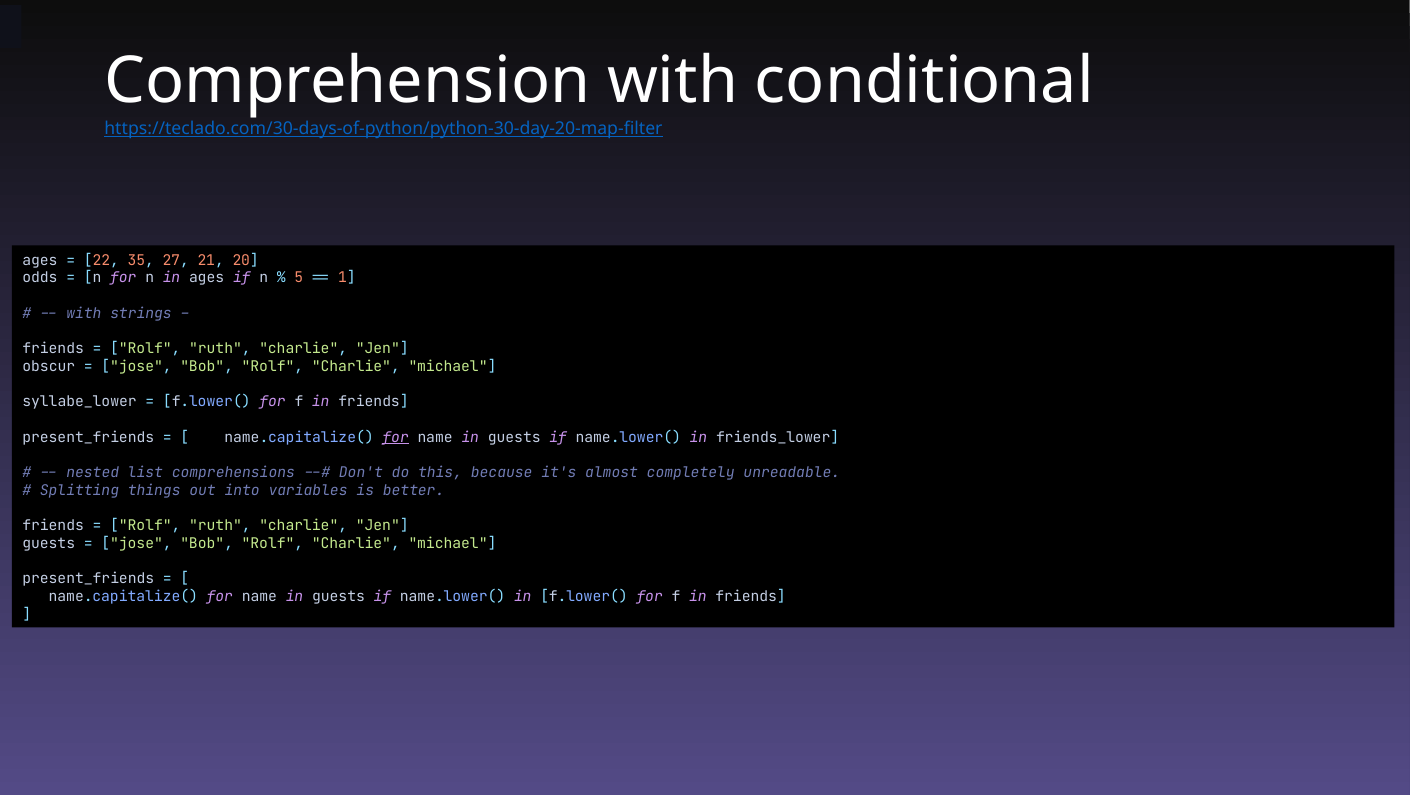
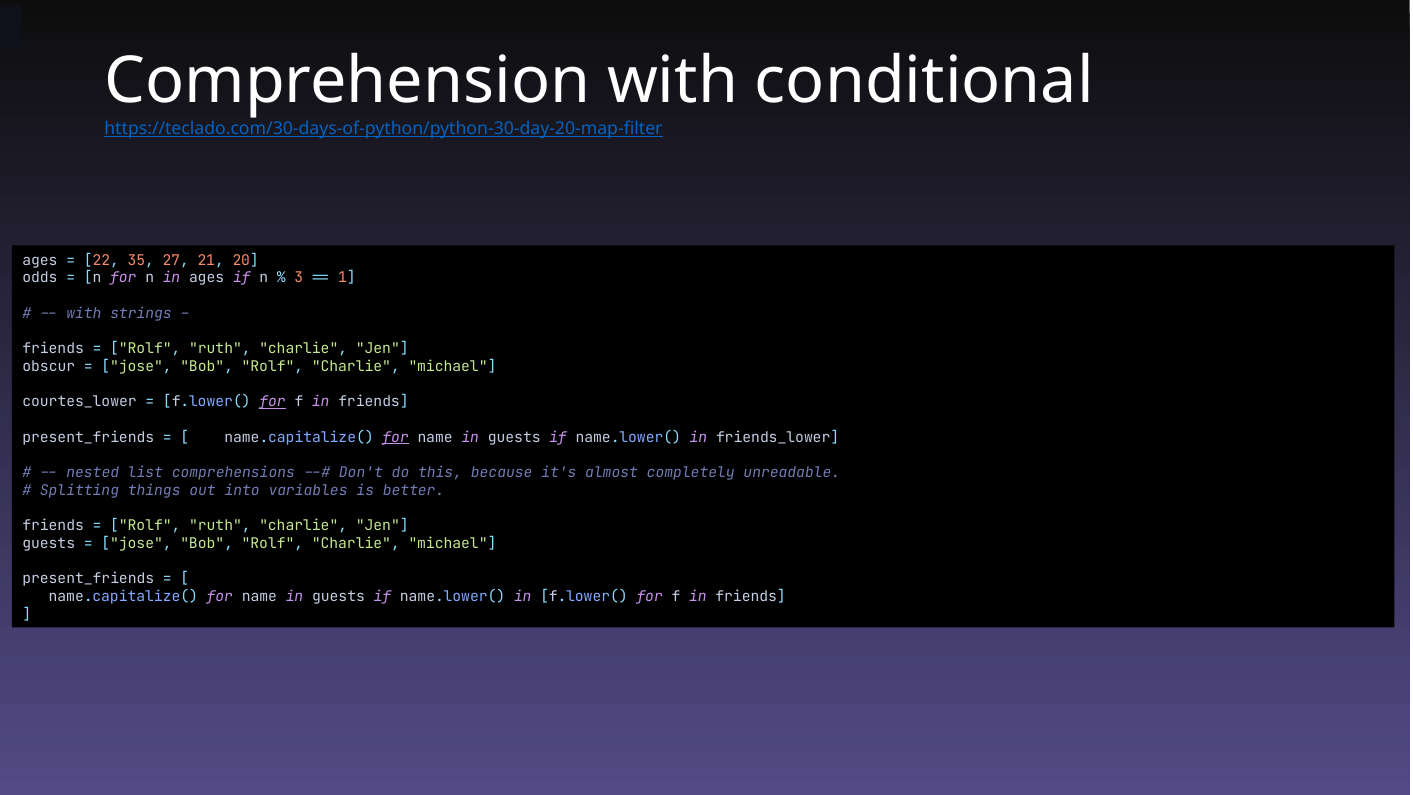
5: 5 -> 3 (299, 278)
syllabe_lower: syllabe_lower -> courtes_lower (80, 402)
for underline: none -> present (273, 402)
